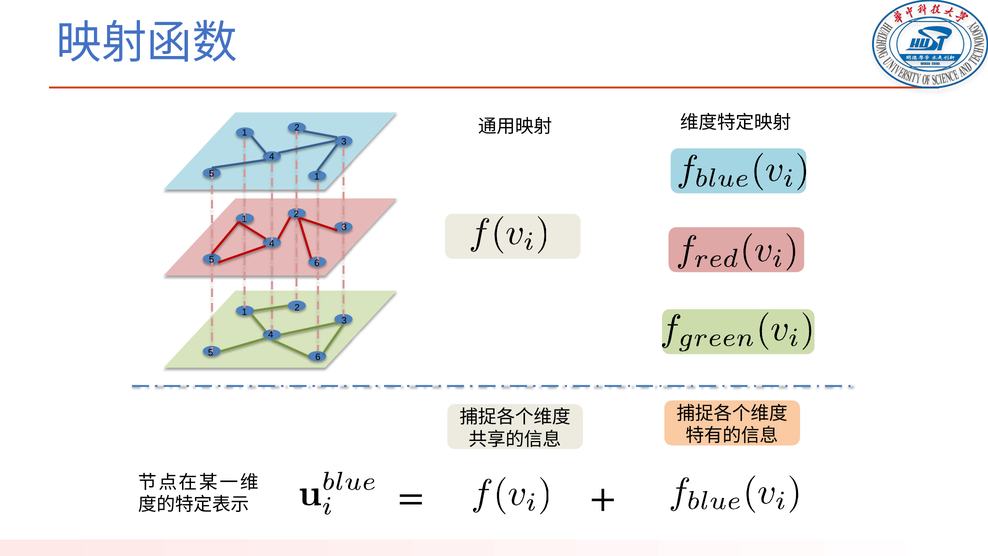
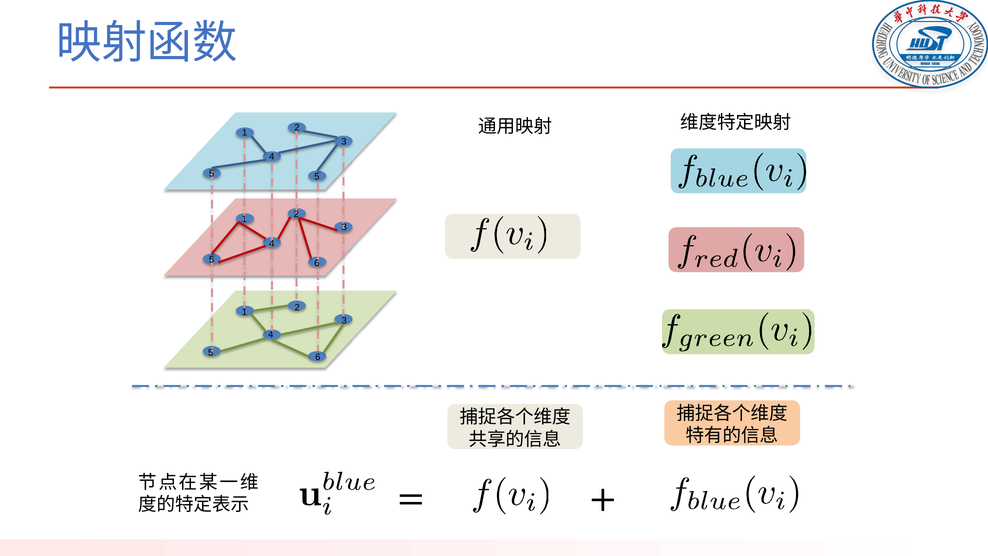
1: 1 -> 5 (317, 177)
